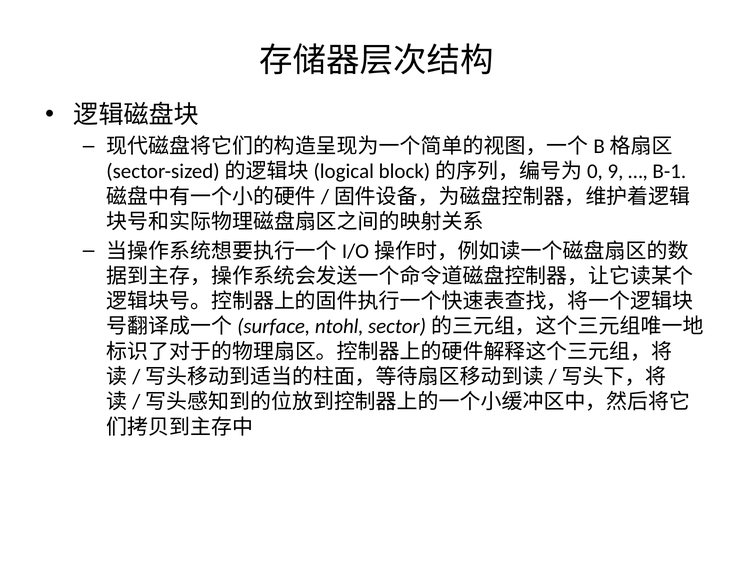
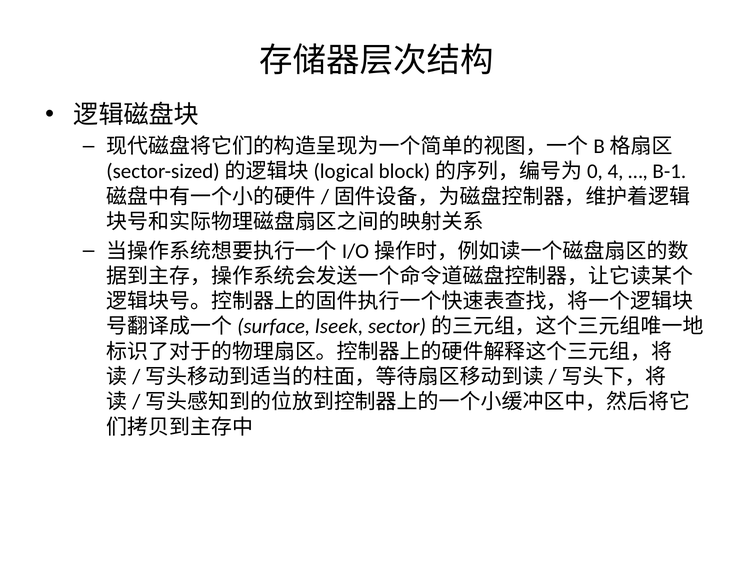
9: 9 -> 4 (615, 171)
ntohl: ntohl -> lseek (339, 326)
